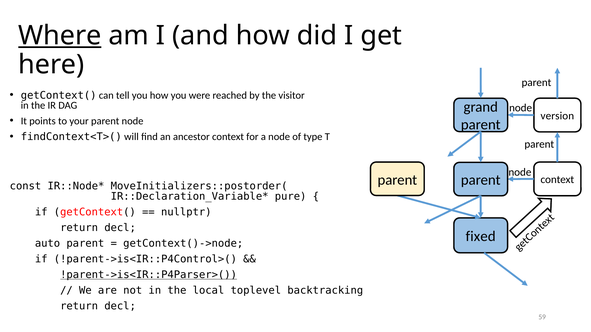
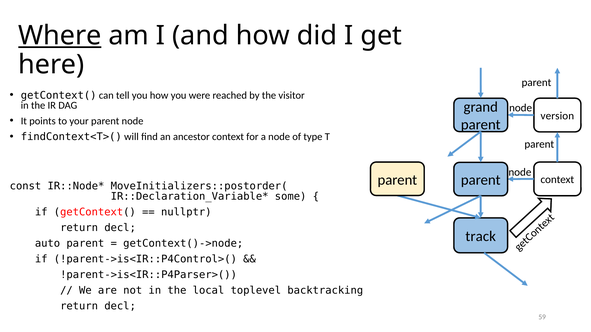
pure: pure -> some (291, 196)
fixed: fixed -> track (481, 237)
!parent->is<IR::P4Parser>( underline: present -> none (149, 275)
